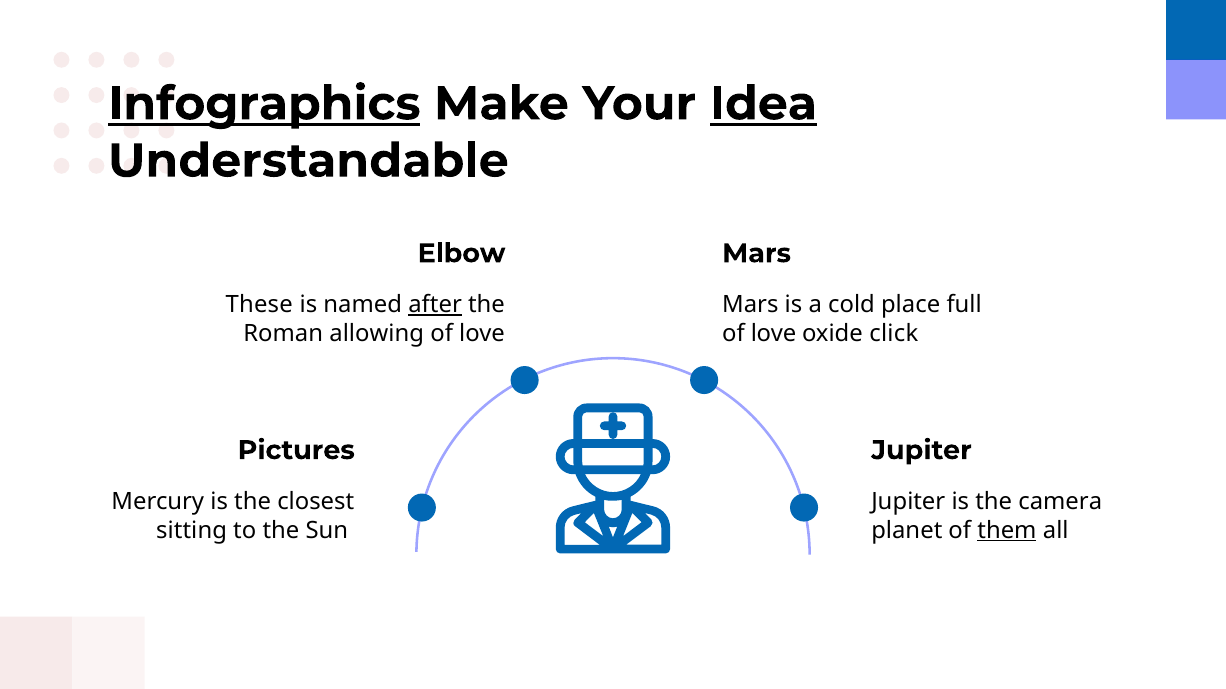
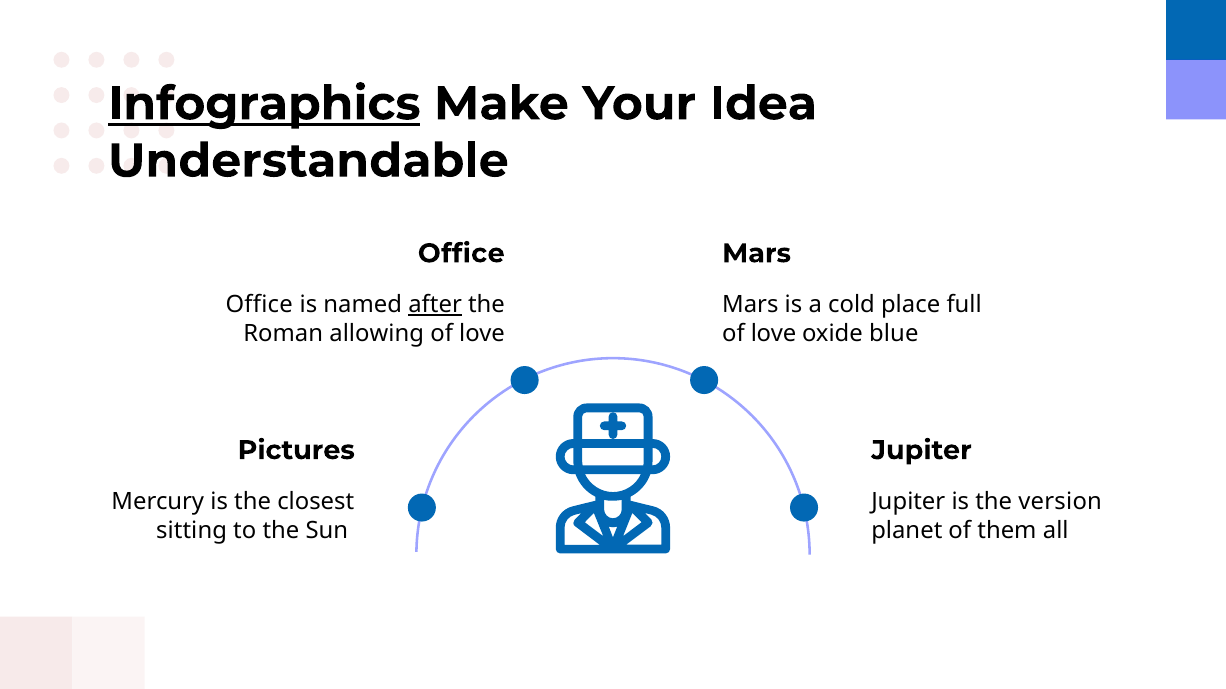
Idea underline: present -> none (763, 104)
Elbow: Elbow -> Office (461, 254)
These: These -> Office (259, 305)
click: click -> blue (894, 334)
camera: camera -> version (1060, 502)
them underline: present -> none (1007, 531)
